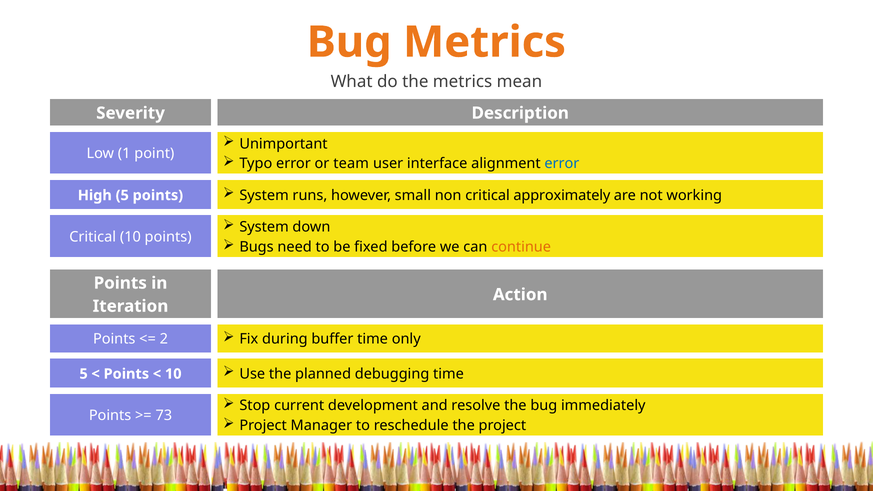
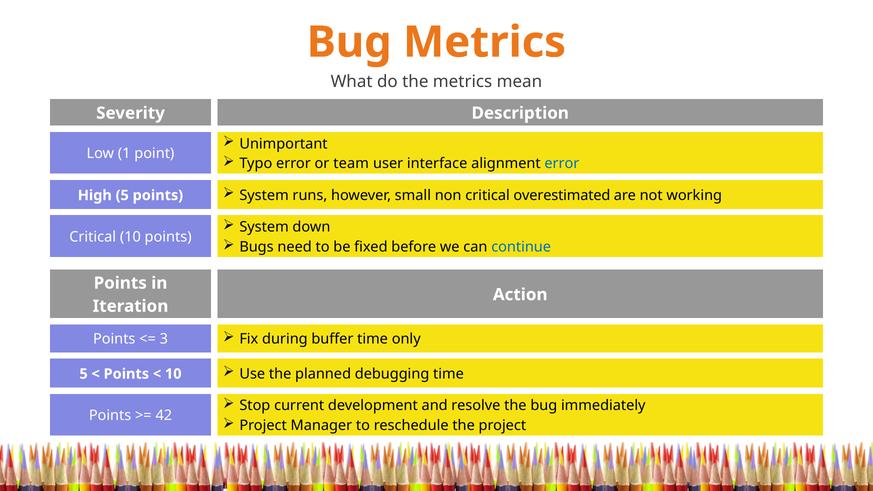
approximately: approximately -> overestimated (562, 195)
continue colour: orange -> blue (521, 247)
2: 2 -> 3 (164, 339)
73: 73 -> 42 (164, 416)
